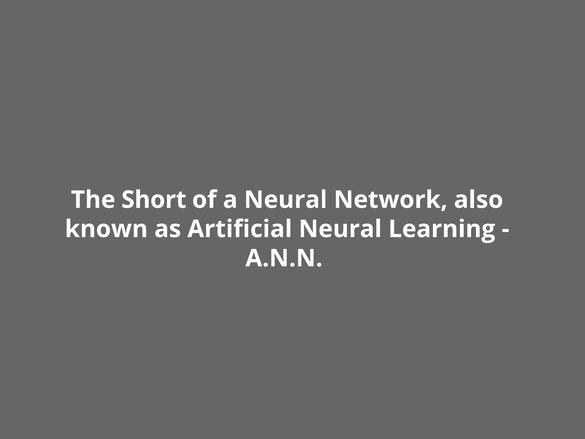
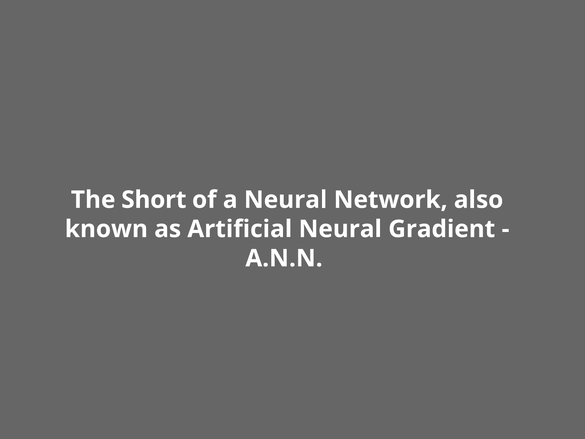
Learning: Learning -> Gradient (442, 229)
